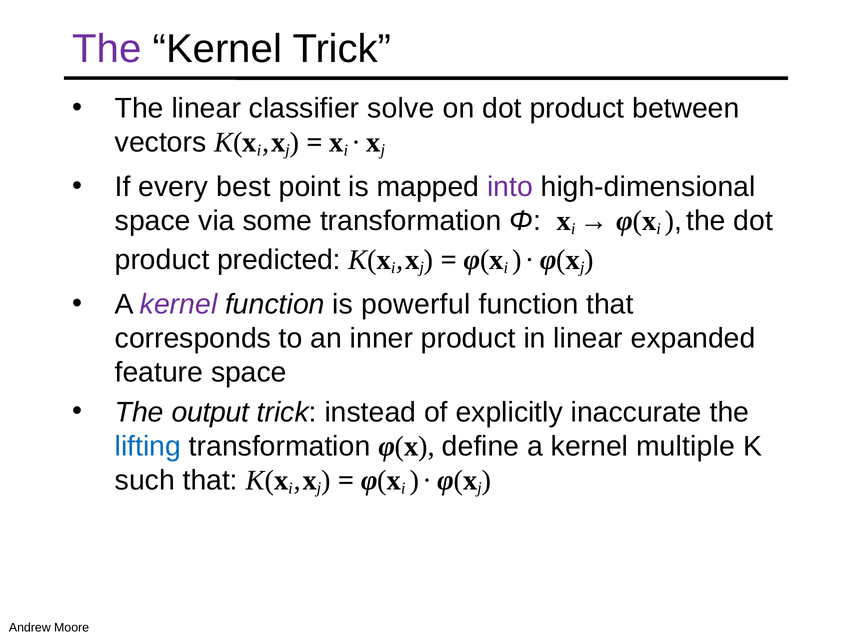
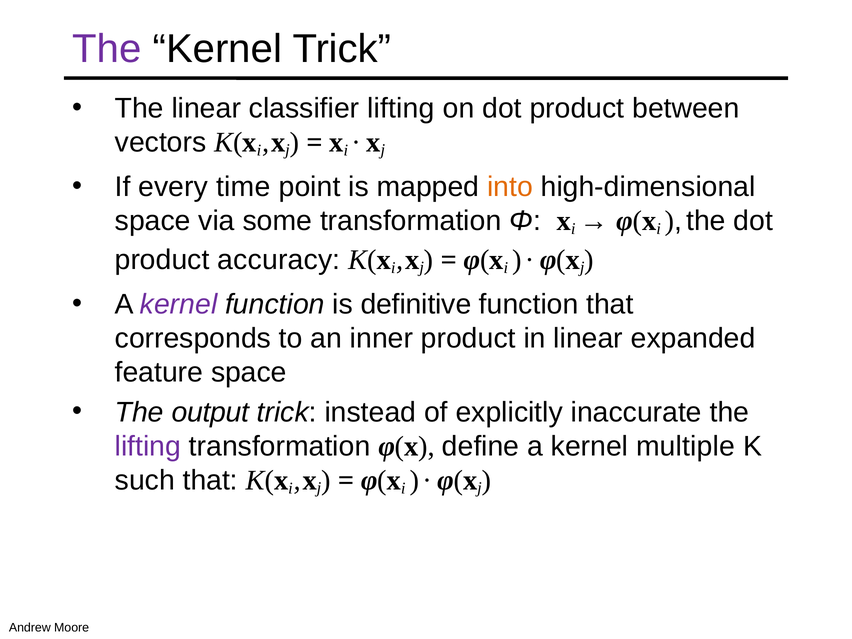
classifier solve: solve -> lifting (401, 108)
best: best -> time (243, 187)
into colour: purple -> orange (510, 187)
predicted: predicted -> accuracy (279, 260)
powerful: powerful -> definitive (416, 304)
lifting colour: blue -> purple (148, 446)
